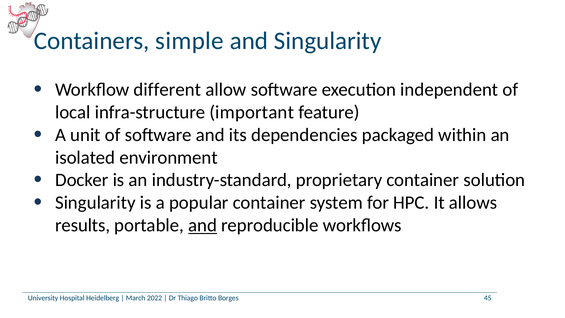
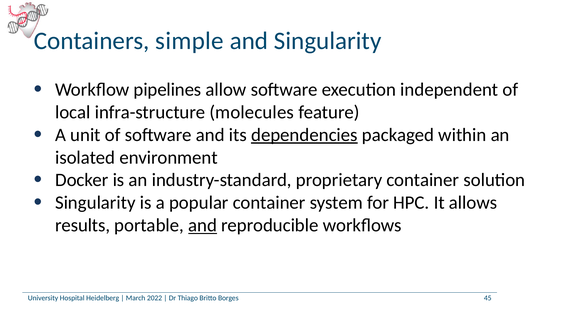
different: different -> pipelines (167, 90)
important: important -> molecules (252, 112)
dependencies underline: none -> present (304, 135)
